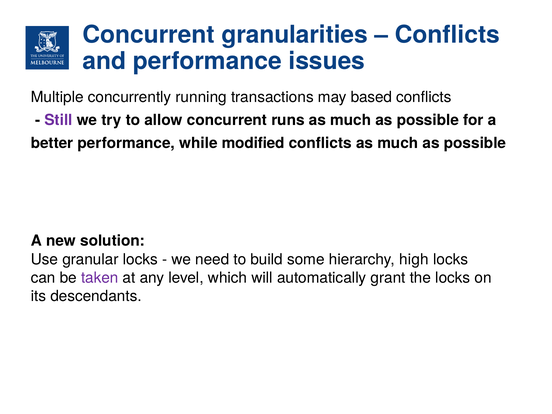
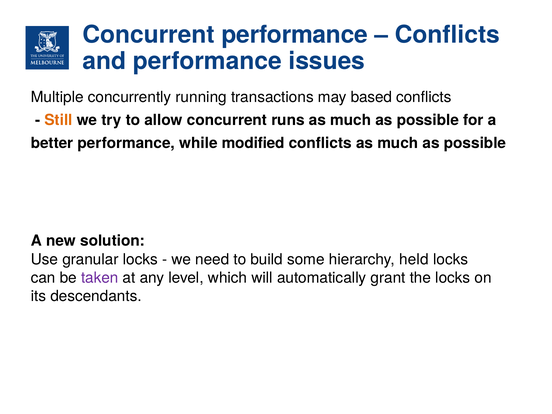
Concurrent granularities: granularities -> performance (295, 35)
Still colour: purple -> orange (58, 120)
high: high -> held (414, 259)
